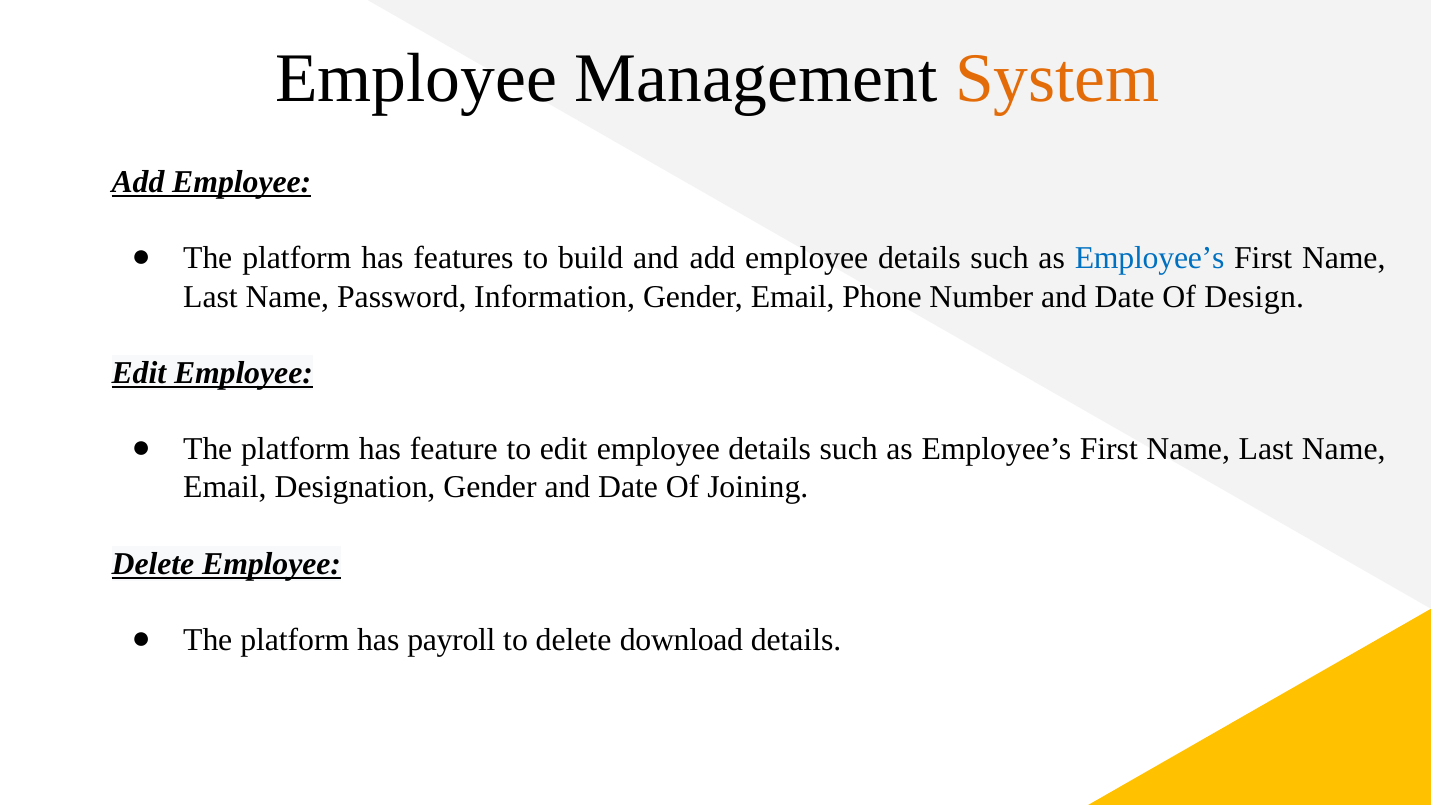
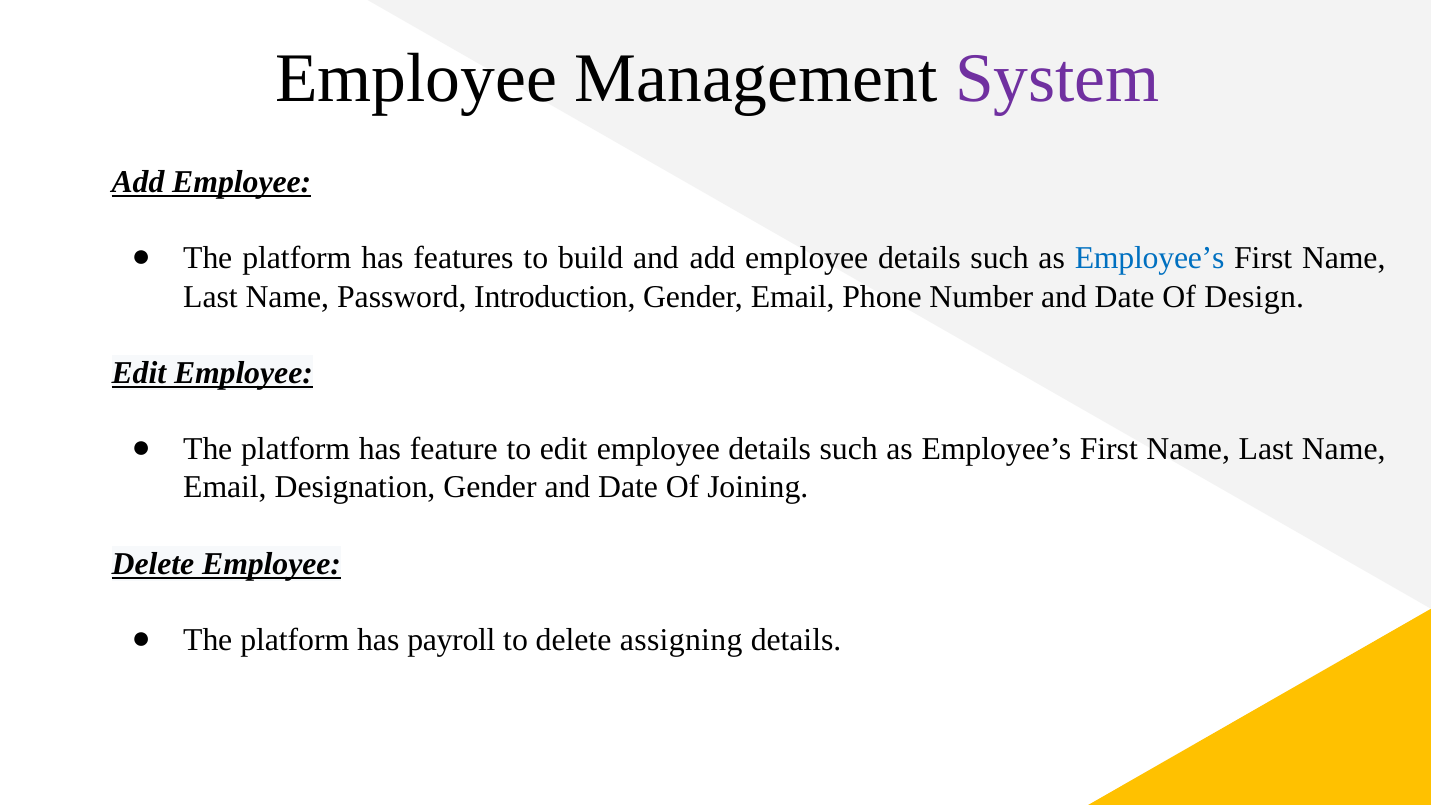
System colour: orange -> purple (1057, 78)
Information: Information -> Introduction (555, 297)
download: download -> assigning (681, 640)
